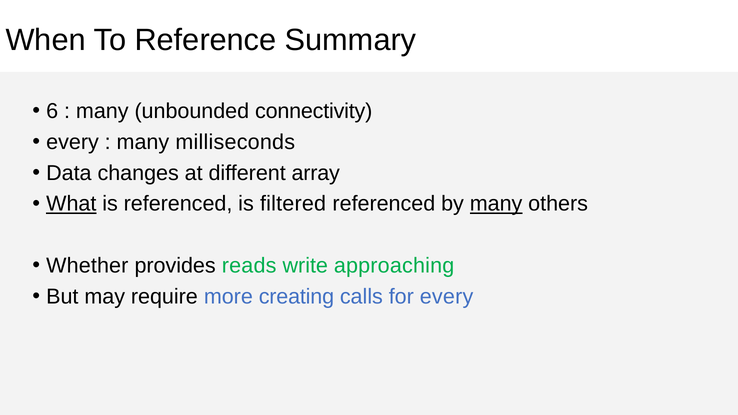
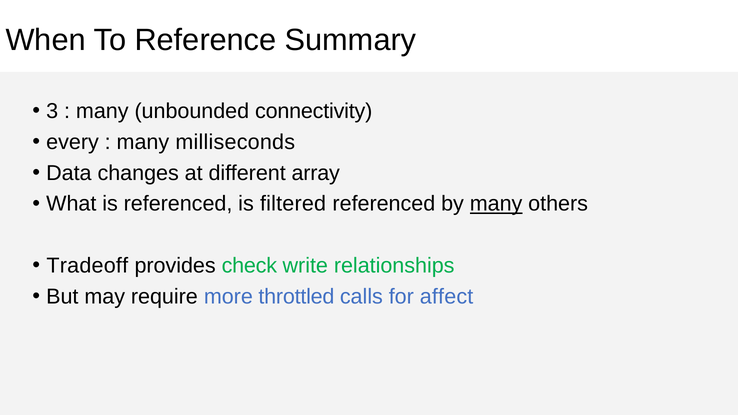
6: 6 -> 3 (52, 111)
What underline: present -> none (71, 204)
Whether: Whether -> Tradeoff (87, 266)
reads: reads -> check (249, 266)
approaching: approaching -> relationships (394, 266)
creating: creating -> throttled (296, 297)
for every: every -> affect (447, 297)
